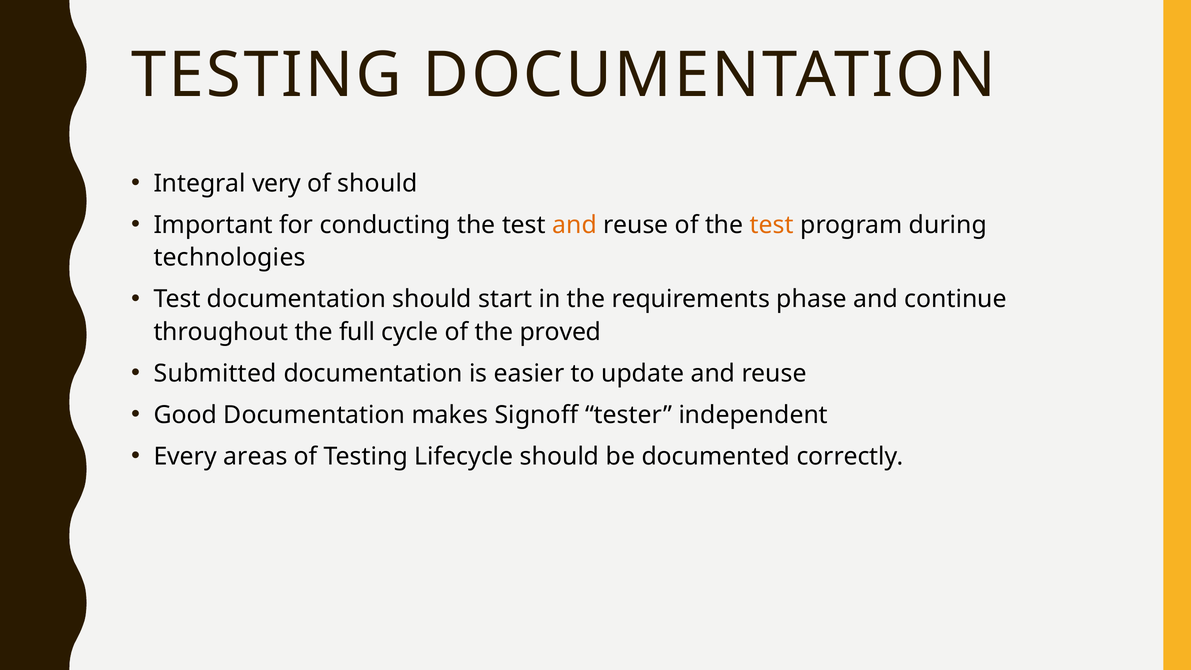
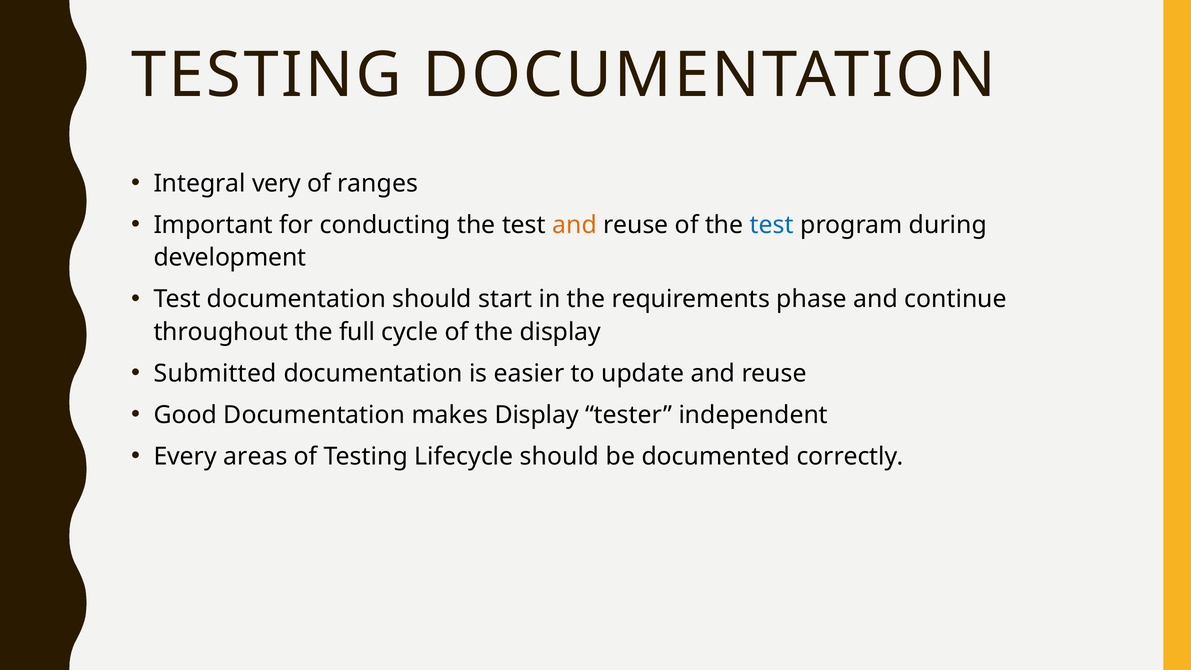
of should: should -> ranges (378, 184)
test colour: orange -> blue (772, 225)
technologies: technologies -> development (230, 258)
the proved: proved -> display (560, 332)
makes Signoff: Signoff -> Display (537, 415)
